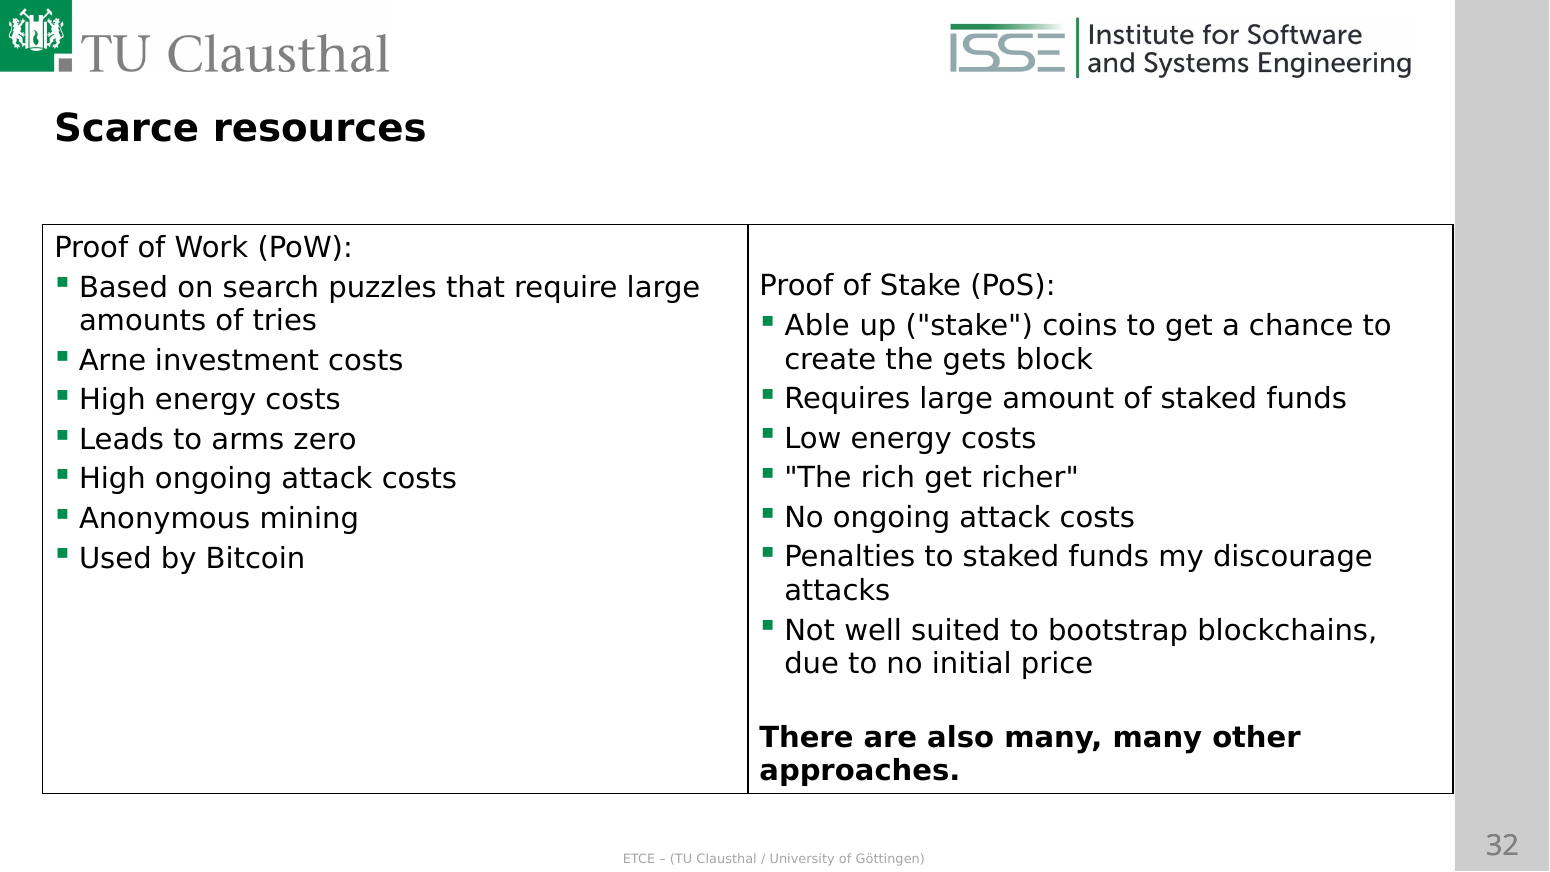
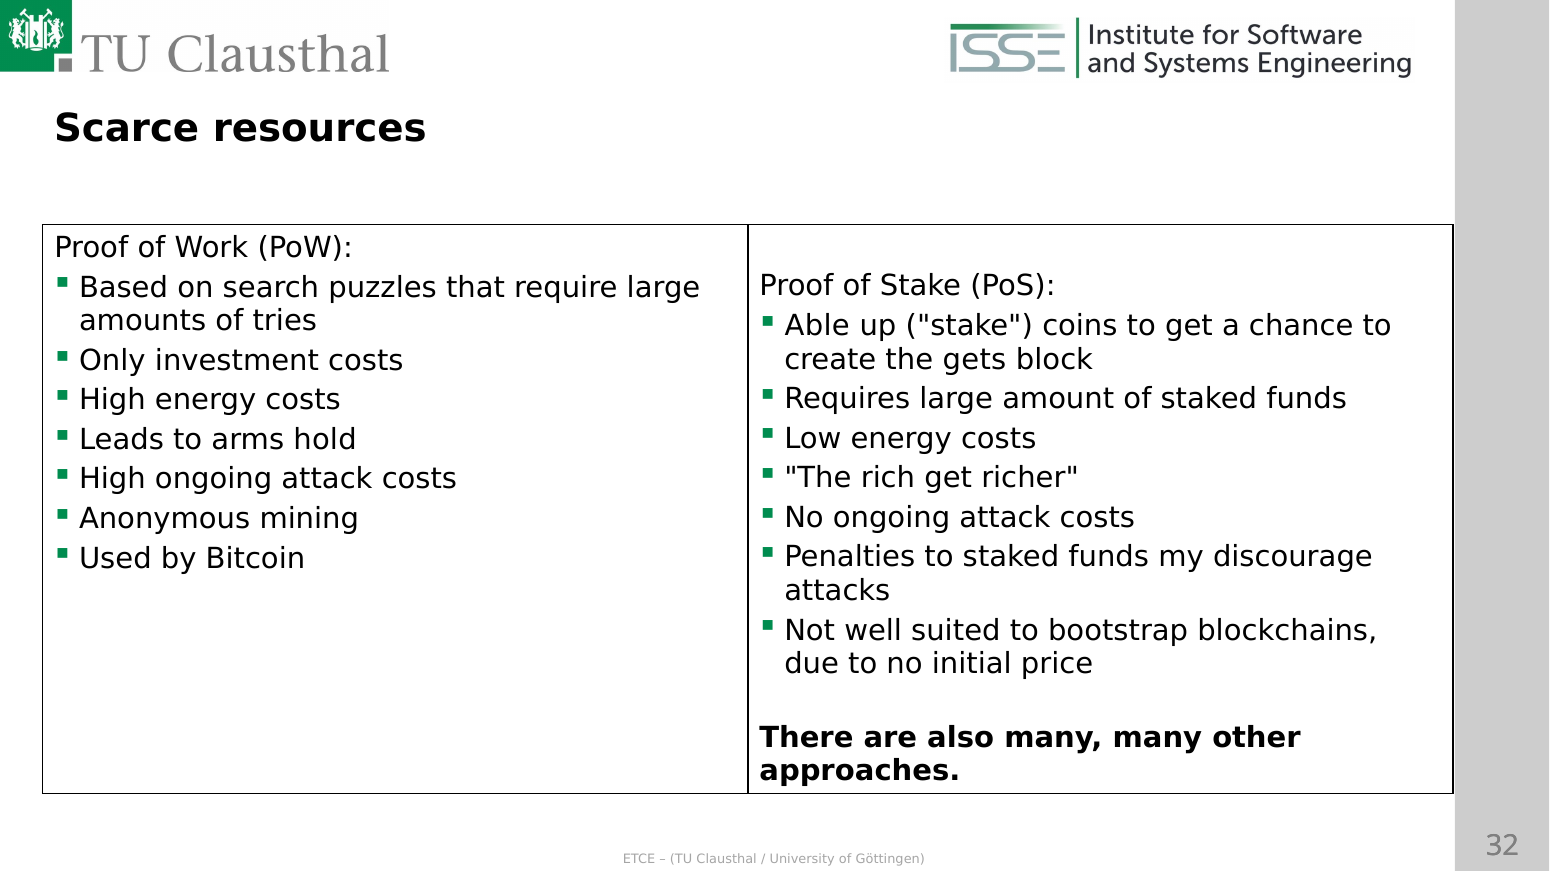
Arne: Arne -> Only (112, 361)
zero: zero -> hold (325, 440)
